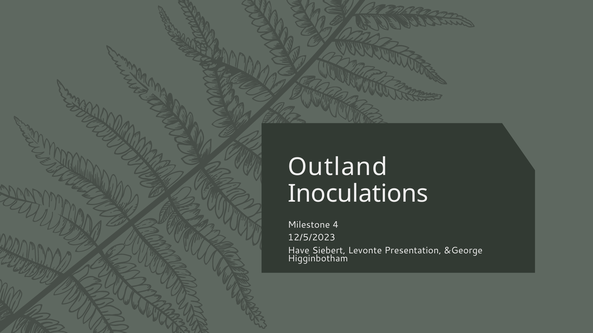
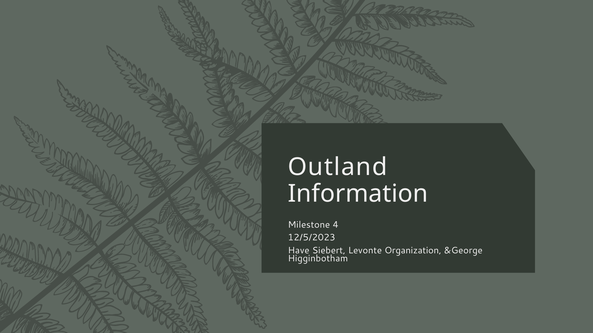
Inoculations: Inoculations -> Information (358, 194)
Presentation: Presentation -> Organization (413, 251)
